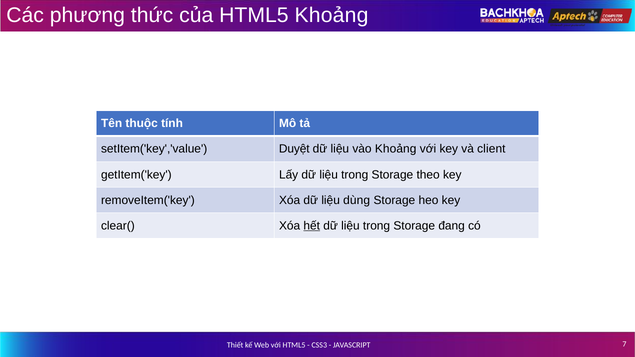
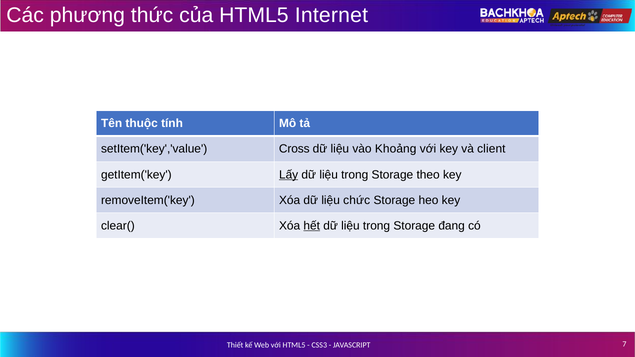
HTML5 Khoảng: Khoảng -> Internet (331, 15)
Duyệt: Duyệt -> Cross (294, 149)
Lấy underline: none -> present (289, 175)
dùng: dùng -> chức (357, 200)
